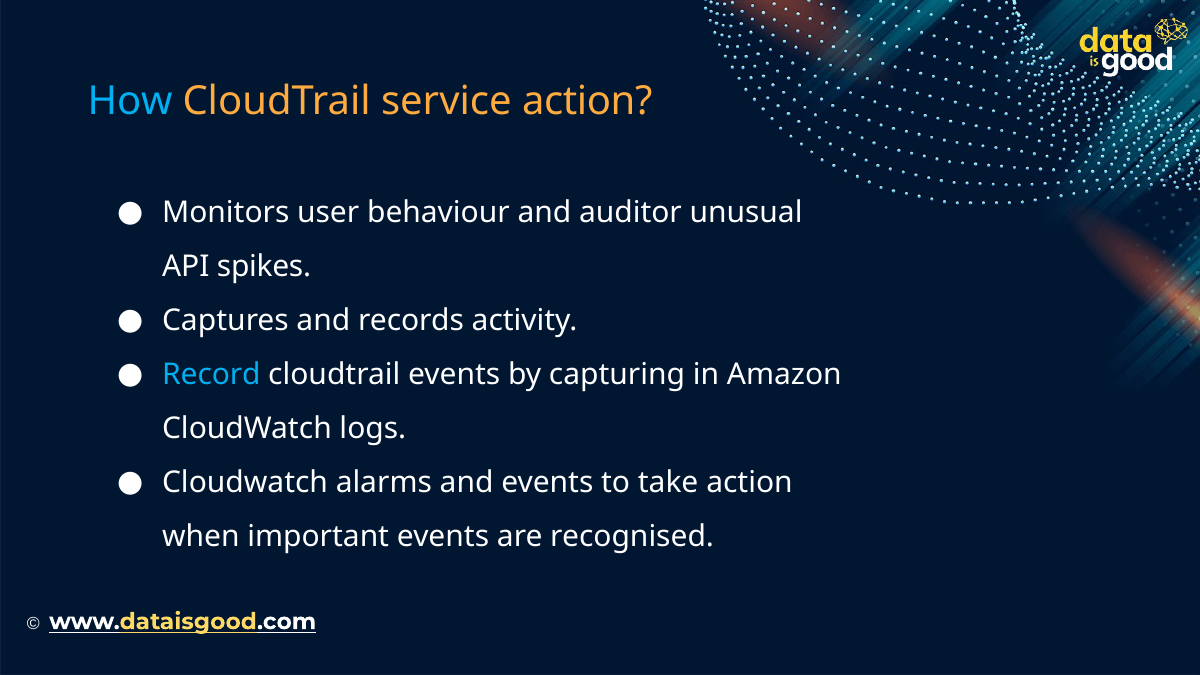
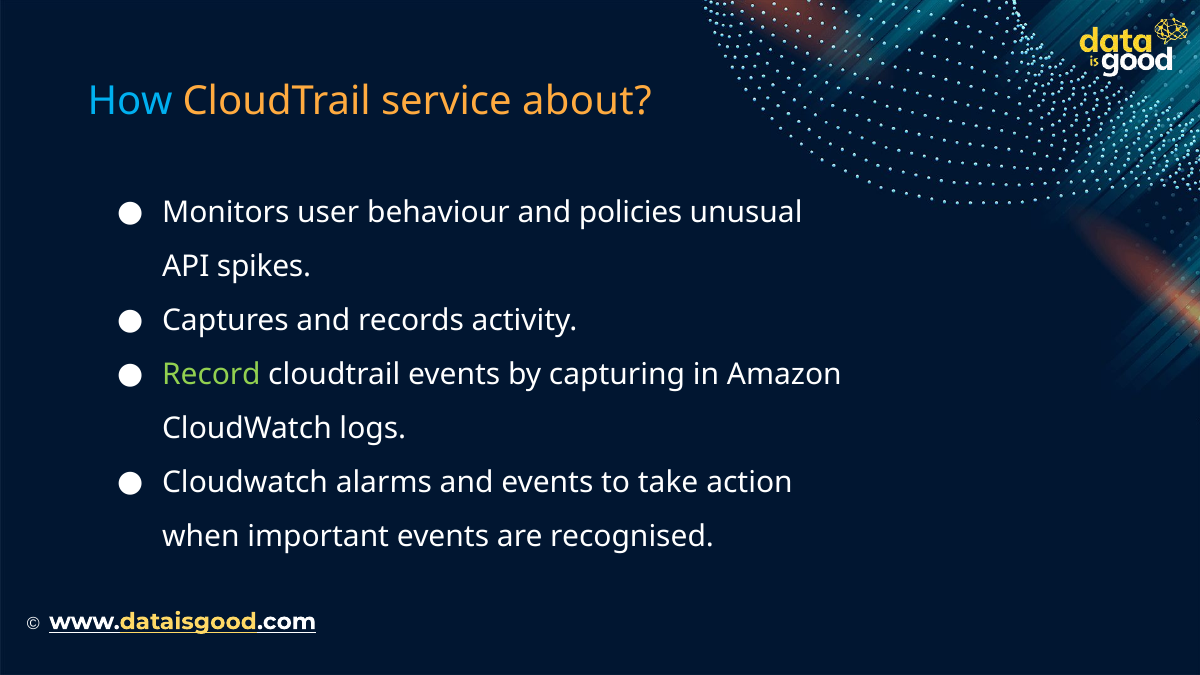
service action: action -> about (587, 101)
auditor: auditor -> policies (631, 212)
Record colour: light blue -> light green (211, 374)
